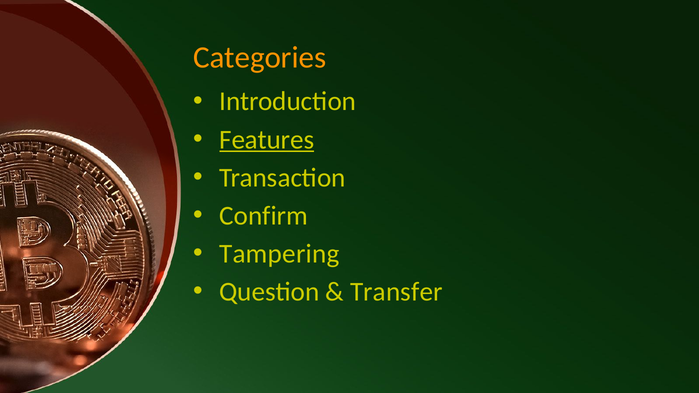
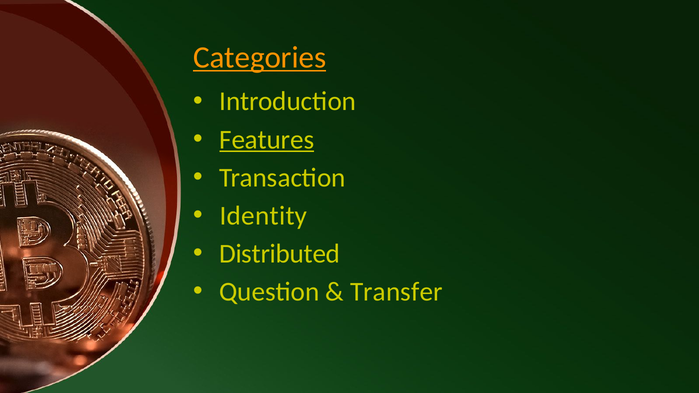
Categories underline: none -> present (260, 57)
Confirm: Confirm -> Identity (263, 216)
Tampering: Tampering -> Distributed (280, 254)
